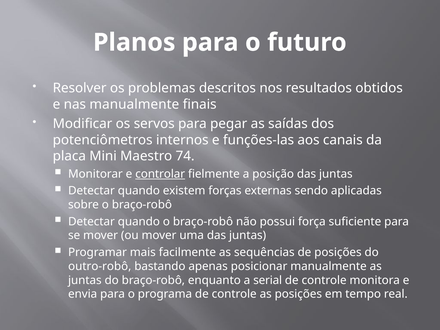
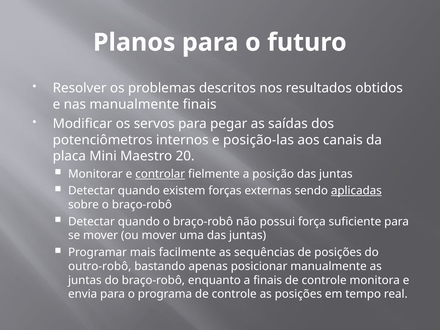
funções-las: funções-las -> posição-las (258, 140)
74: 74 -> 20 (185, 156)
aplicadas underline: none -> present (356, 191)
a serial: serial -> finais (268, 280)
